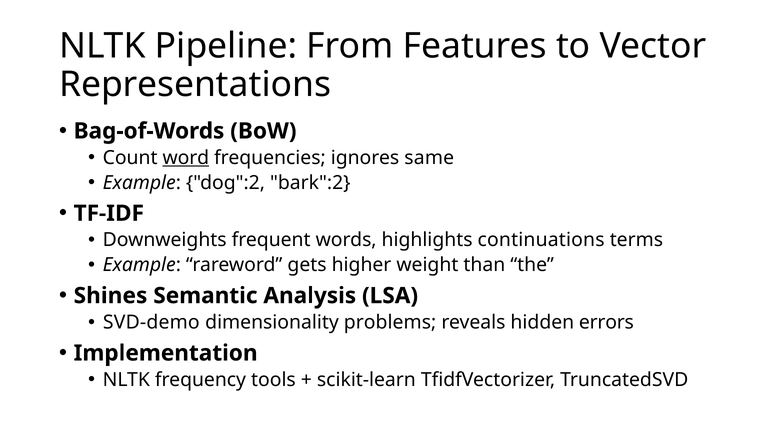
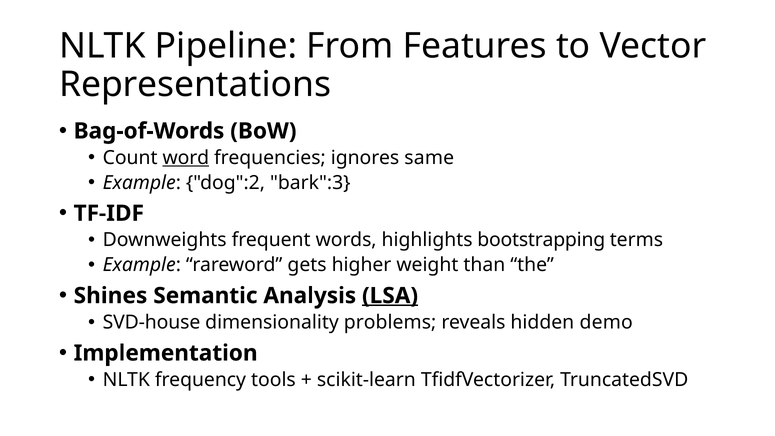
bark":2: bark":2 -> bark":3 (310, 183)
continuations: continuations -> bootstrapping (541, 240)
LSA underline: none -> present (390, 296)
SVD-demo: SVD-demo -> SVD-house (151, 322)
errors: errors -> demo (606, 322)
